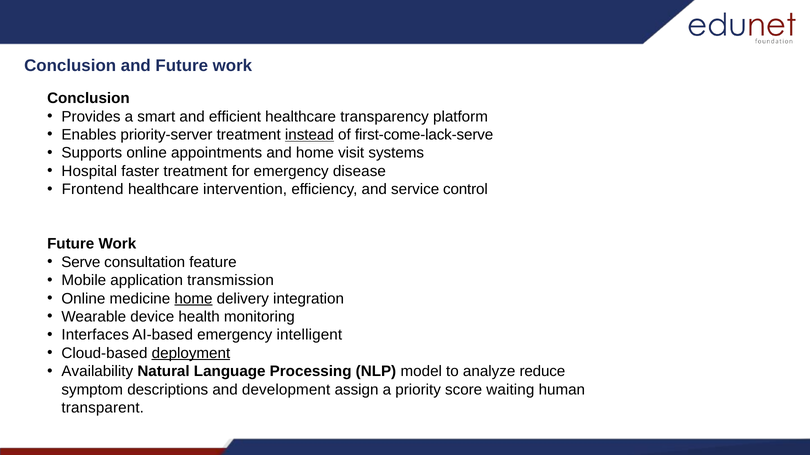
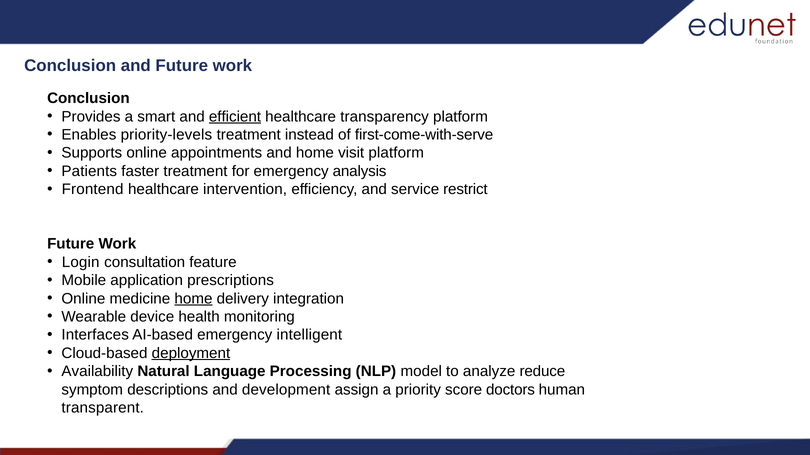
efficient underline: none -> present (235, 117)
priority-server: priority-server -> priority-levels (166, 135)
instead underline: present -> none (309, 135)
first-come-lack-serve: first-come-lack-serve -> first-come-with-serve (424, 135)
visit systems: systems -> platform (396, 153)
Hospital: Hospital -> Patients (89, 171)
disease: disease -> analysis (360, 171)
control: control -> restrict (465, 190)
Serve: Serve -> Login (81, 263)
transmission: transmission -> prescriptions (231, 281)
waiting: waiting -> doctors (510, 390)
